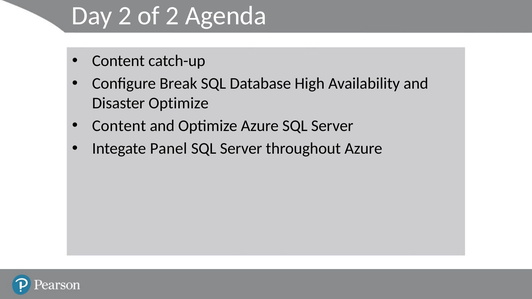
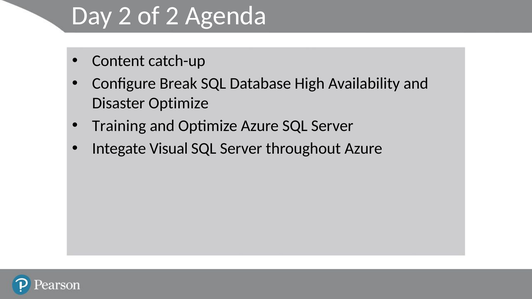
Content: Content -> Training (119, 126)
Panel: Panel -> Visual (169, 149)
